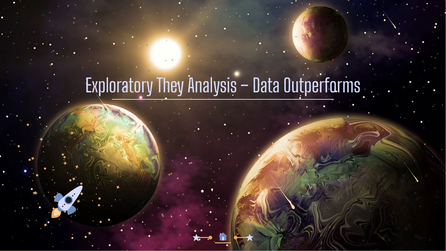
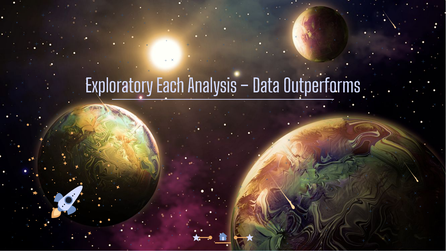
They: They -> Each (170, 86)
